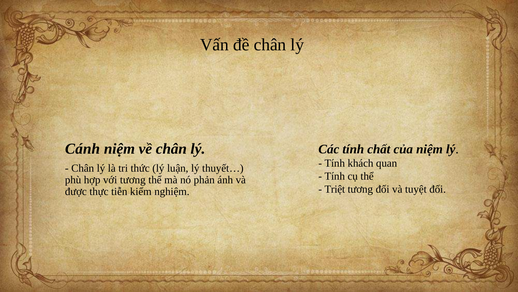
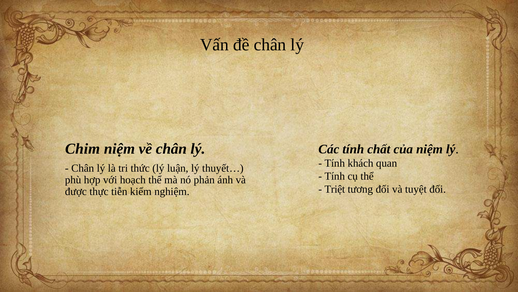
Cánh: Cánh -> Chim (83, 148)
với tương: tương -> hoạch (133, 179)
